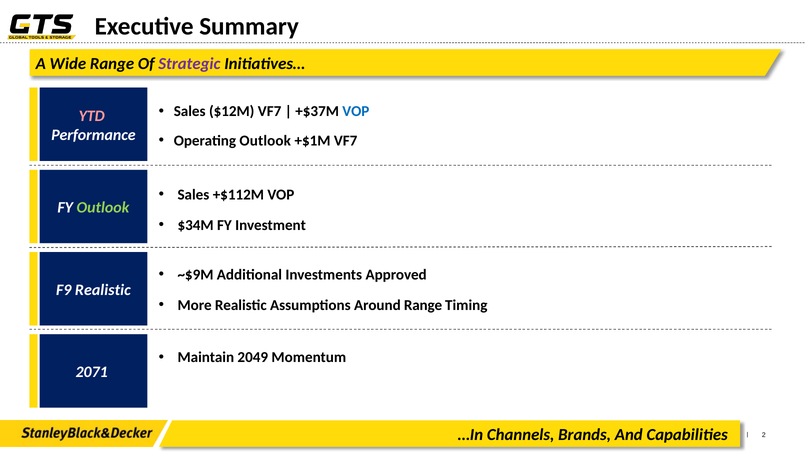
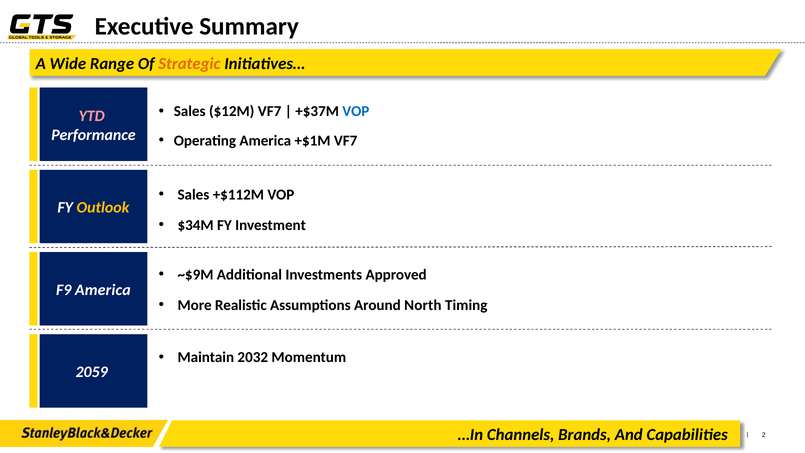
Strategic colour: purple -> orange (189, 64)
Operating Outlook: Outlook -> America (265, 140)
Outlook colour: light green -> yellow (103, 208)
F9 Realistic: Realistic -> America (103, 290)
Around Range: Range -> North (423, 305)
2049: 2049 -> 2032 (253, 357)
2071: 2071 -> 2059 (92, 372)
